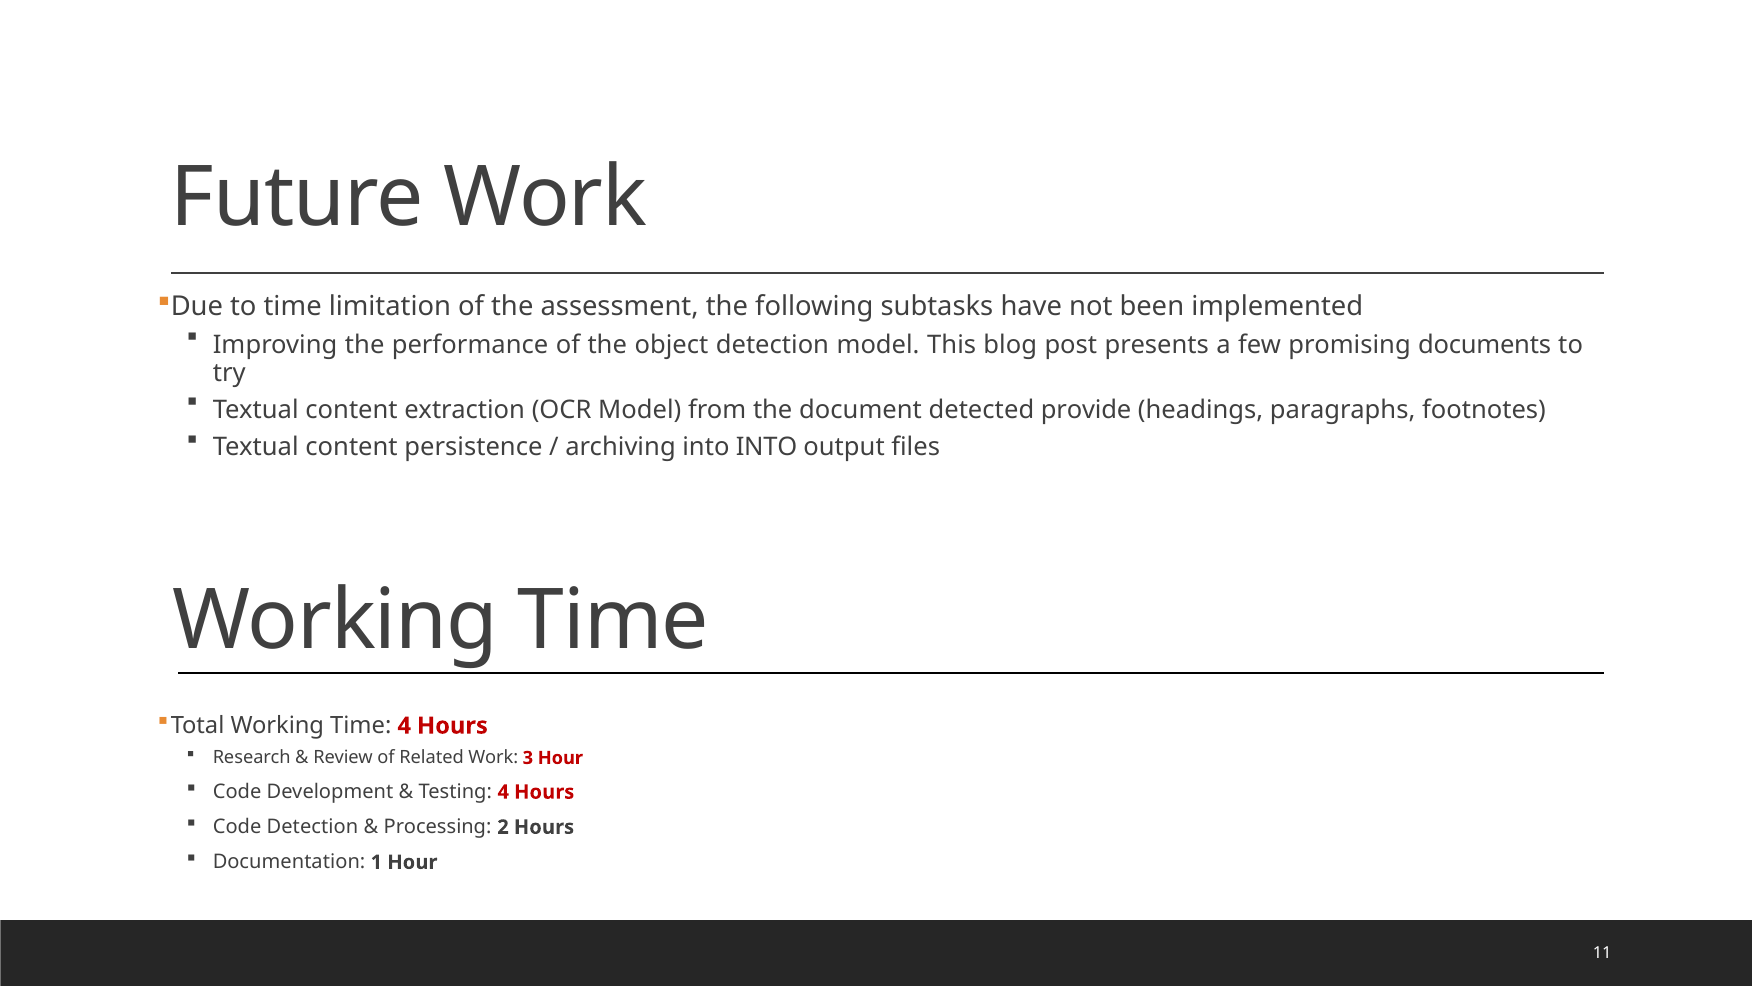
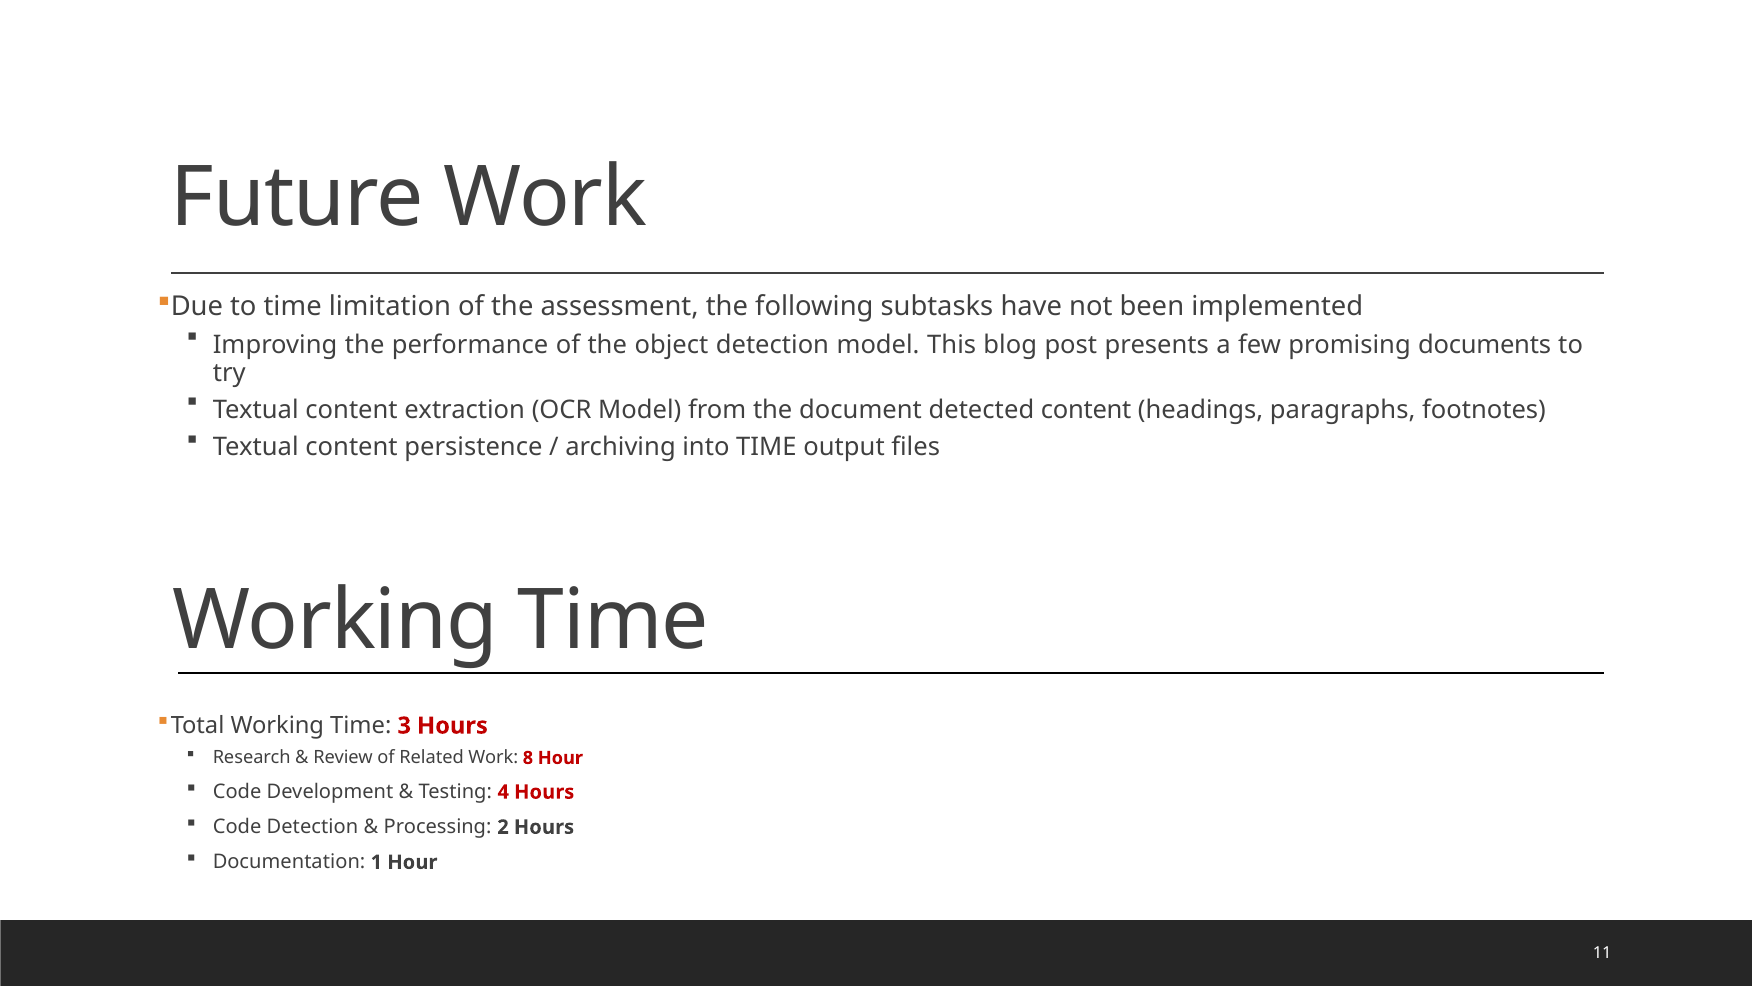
detected provide: provide -> content (1086, 410)
into INTO: INTO -> TIME (766, 447)
Time 4: 4 -> 3 (404, 725)
3: 3 -> 8 (528, 758)
